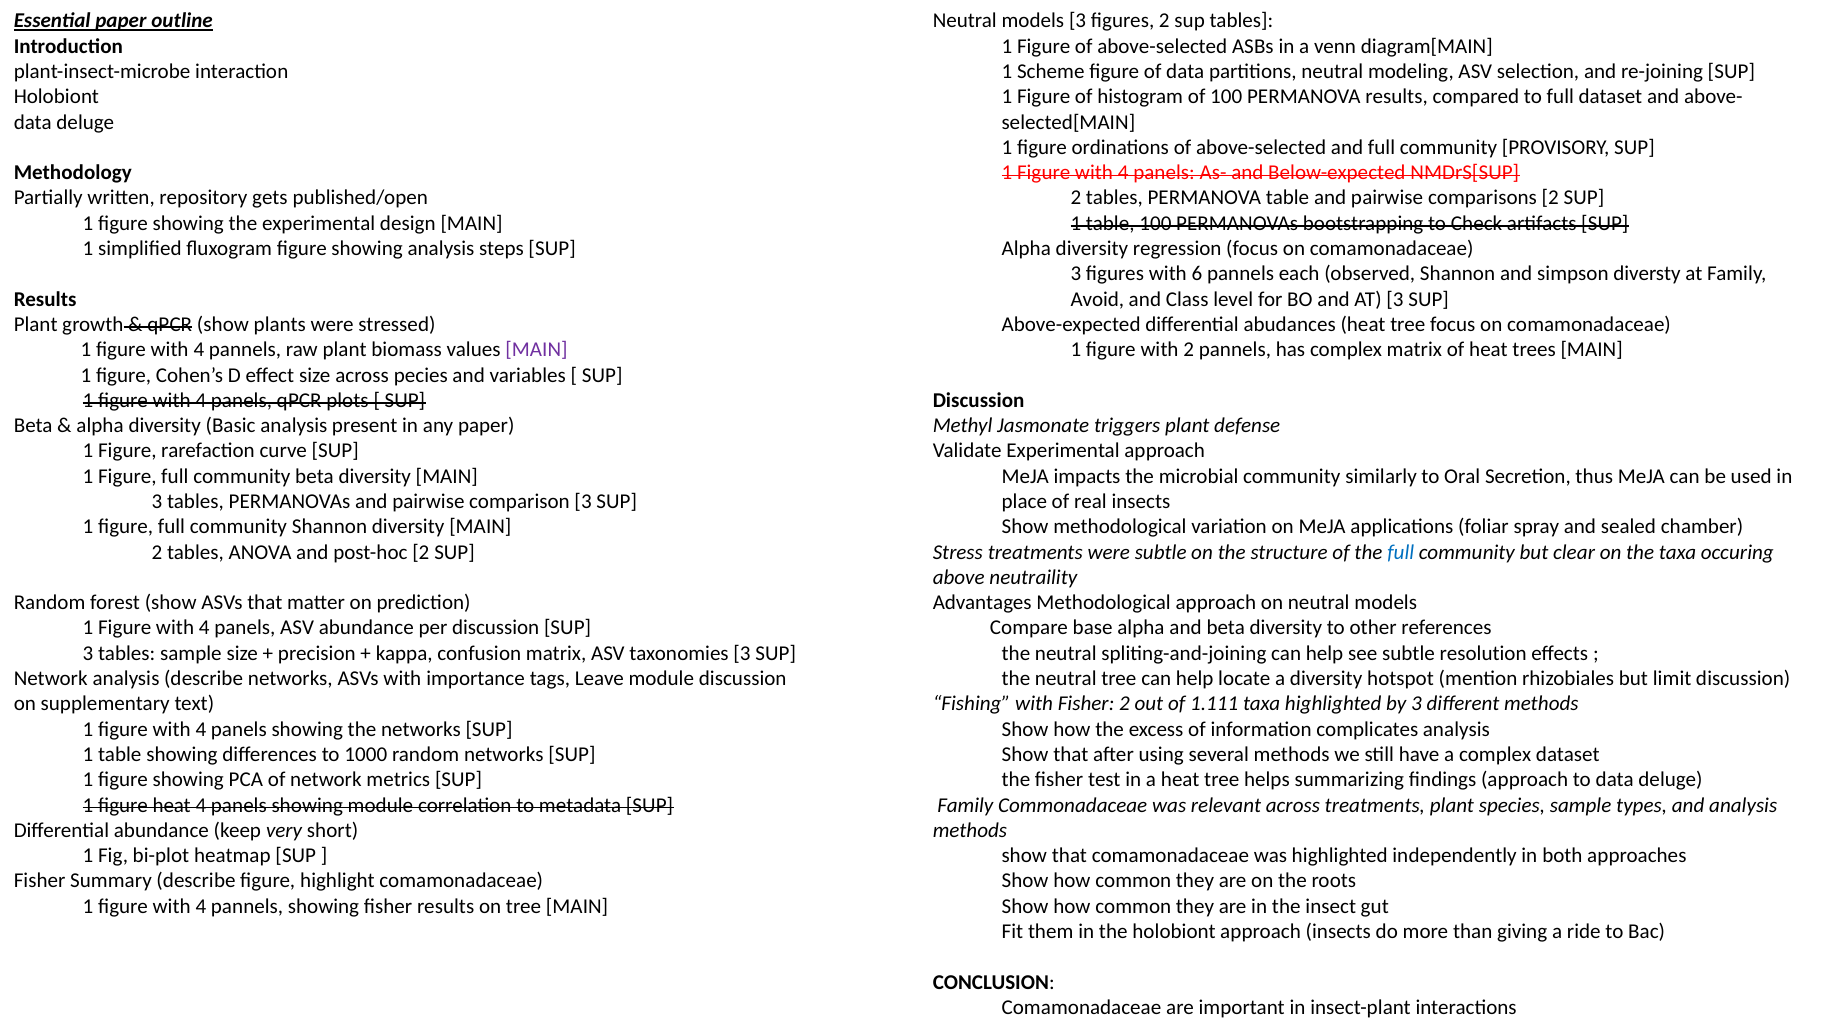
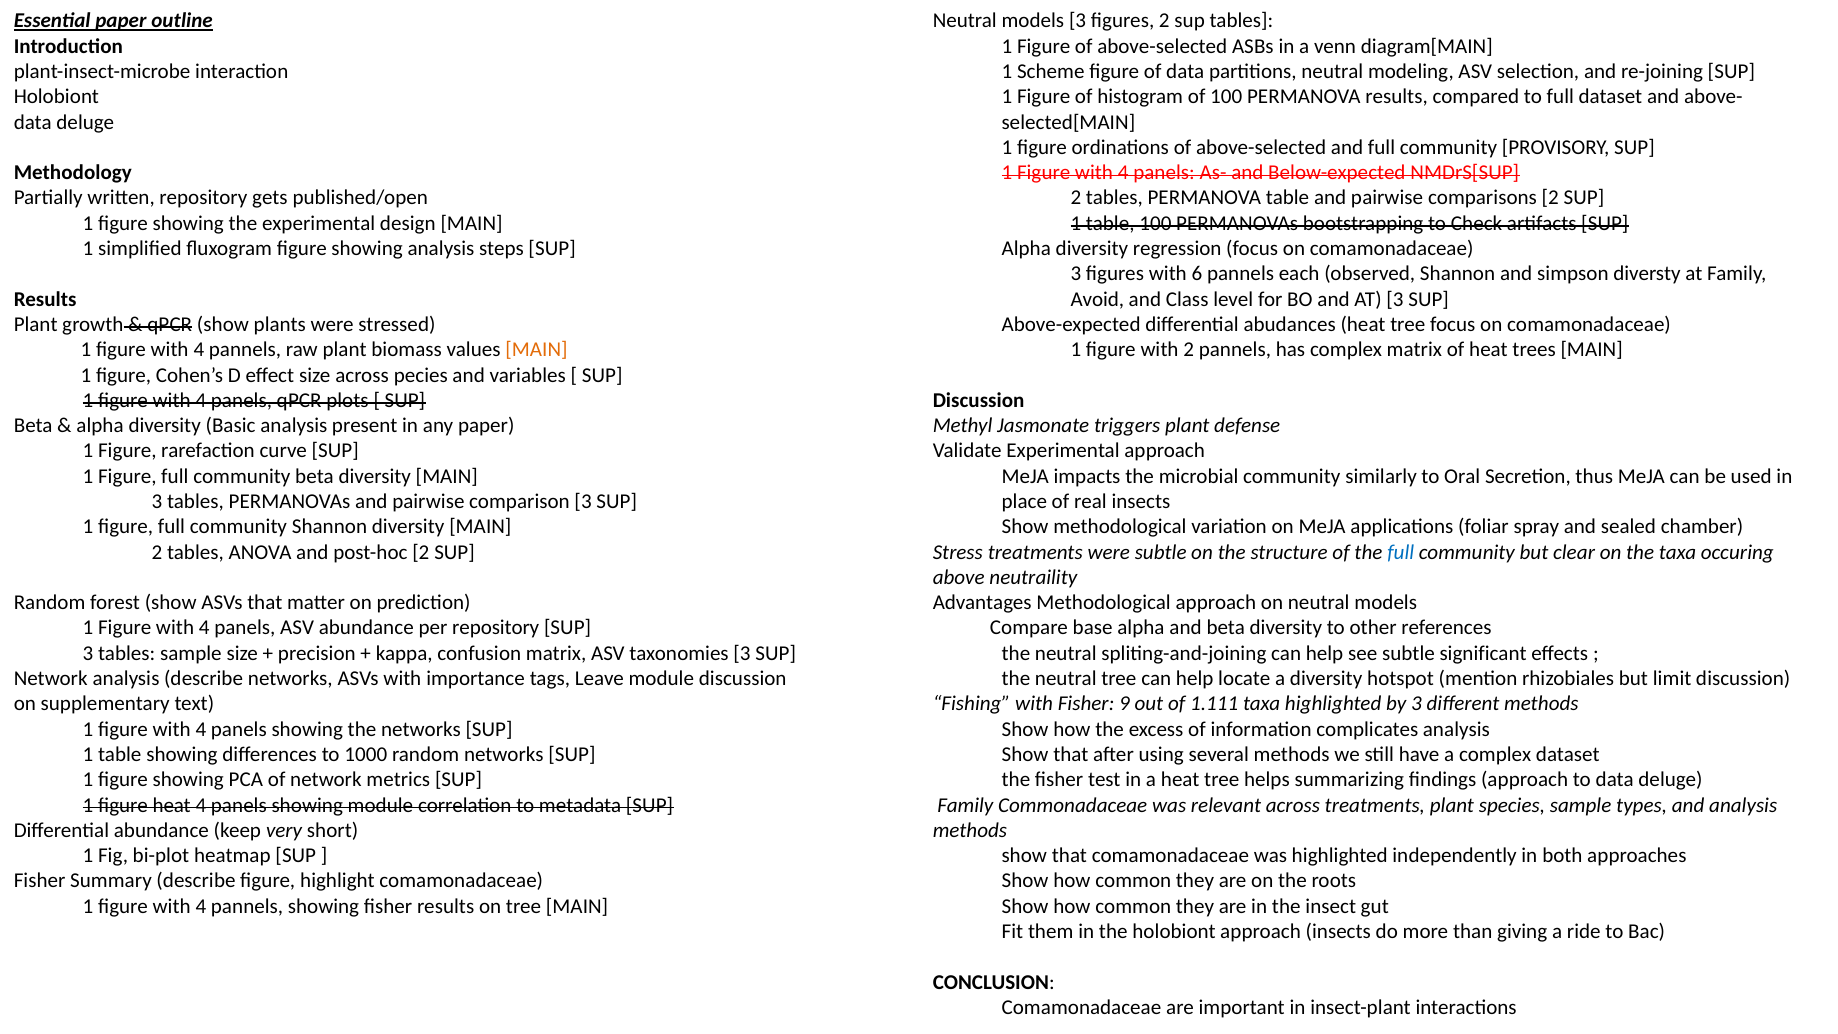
MAIN colour: purple -> orange (537, 350)
per discussion: discussion -> repository (496, 628)
resolution: resolution -> significant (1483, 653)
Fisher 2: 2 -> 9 (1124, 704)
